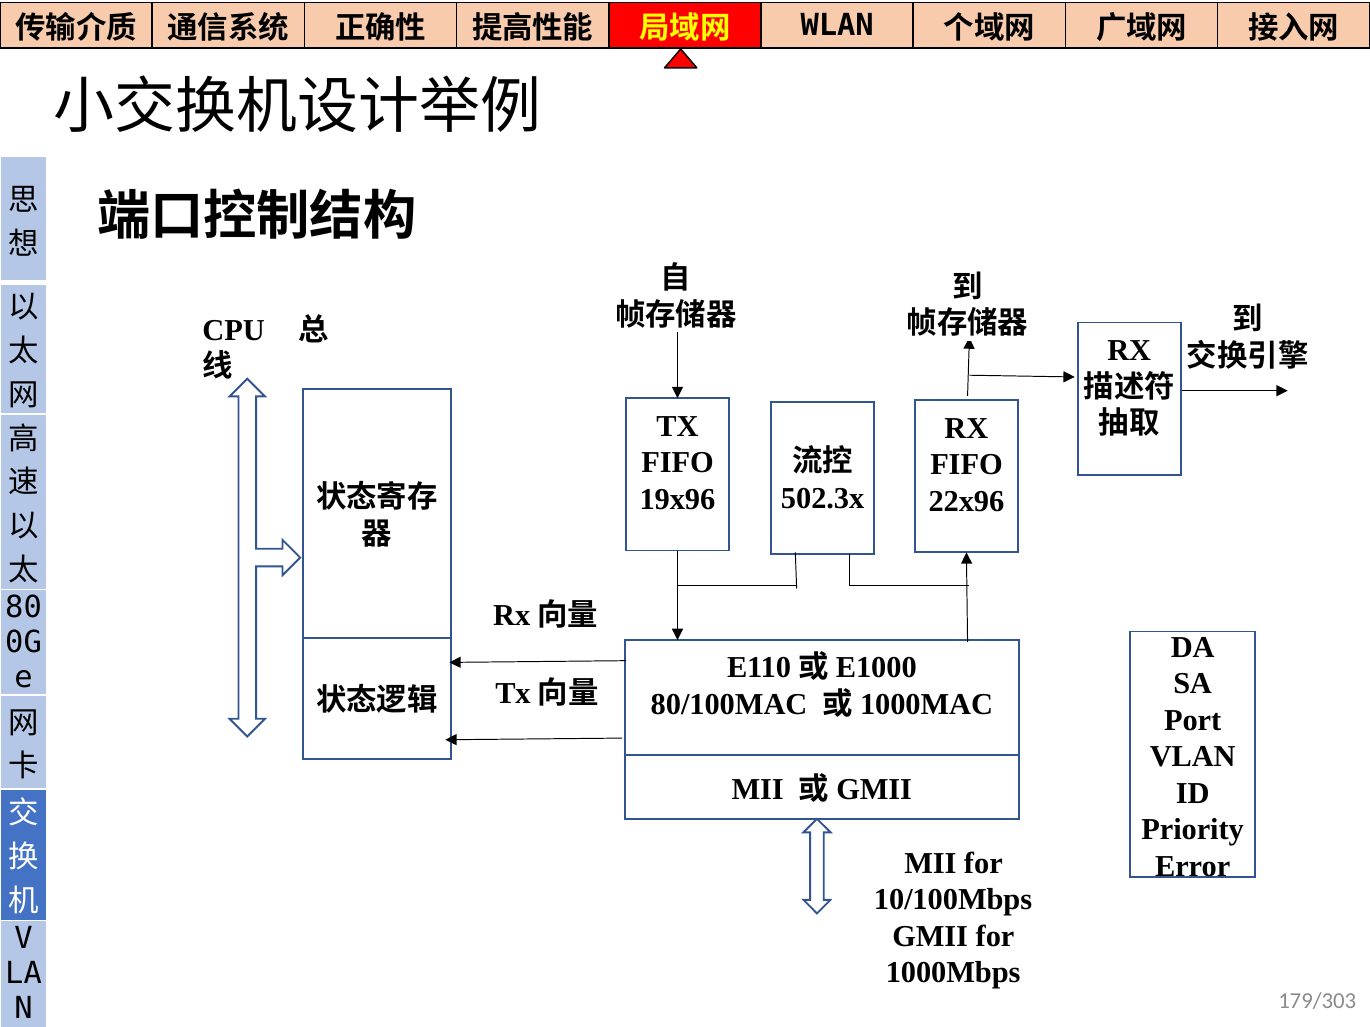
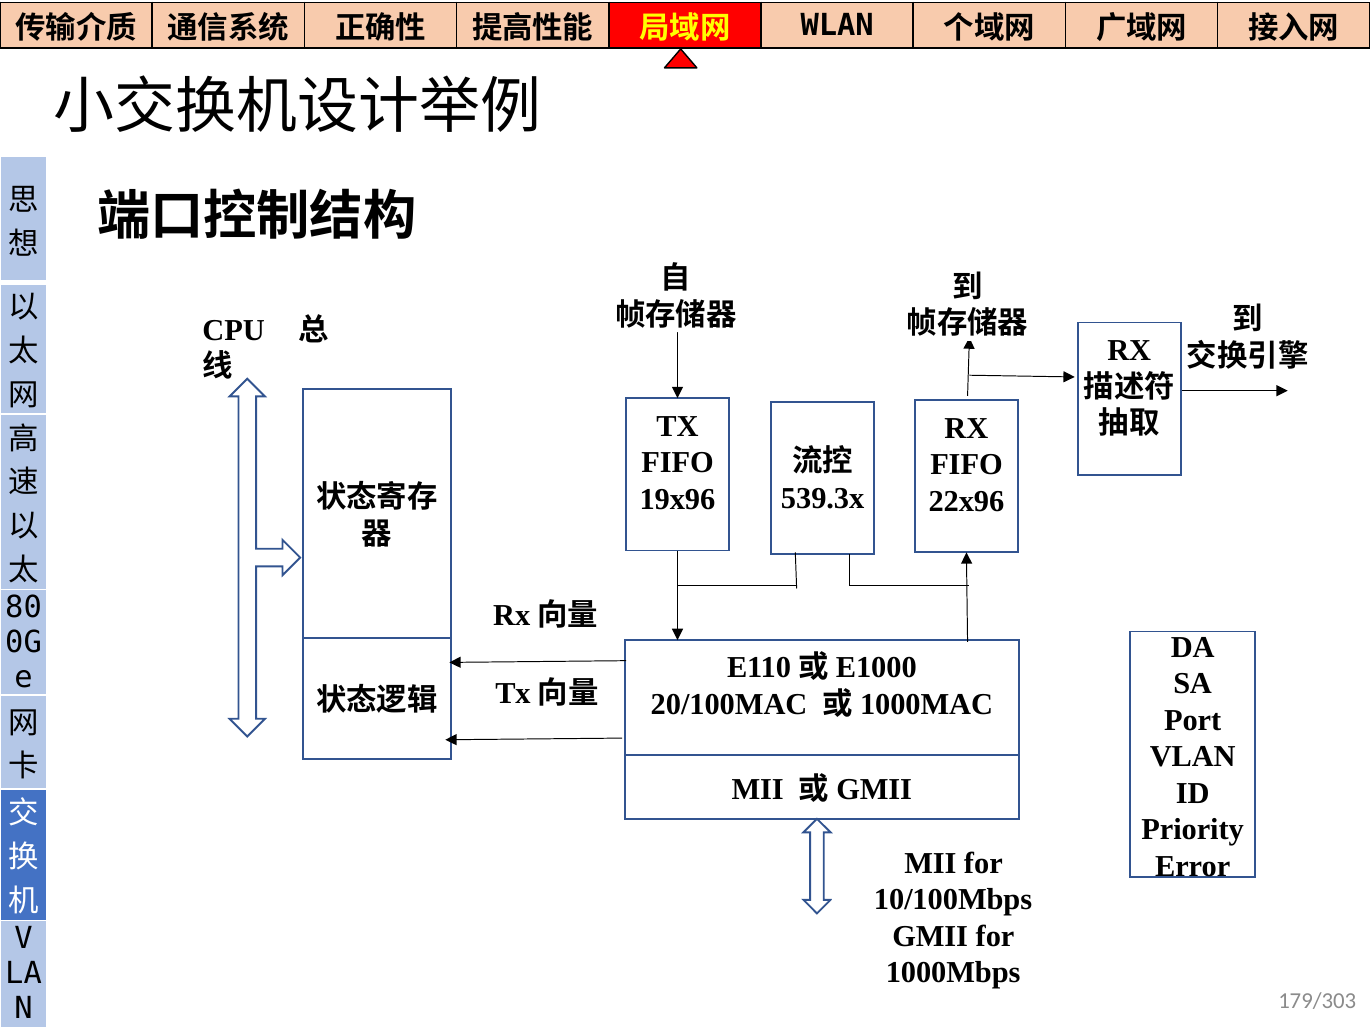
502.3x: 502.3x -> 539.3x (823, 498)
80/100MAC: 80/100MAC -> 20/100MAC (729, 705)
